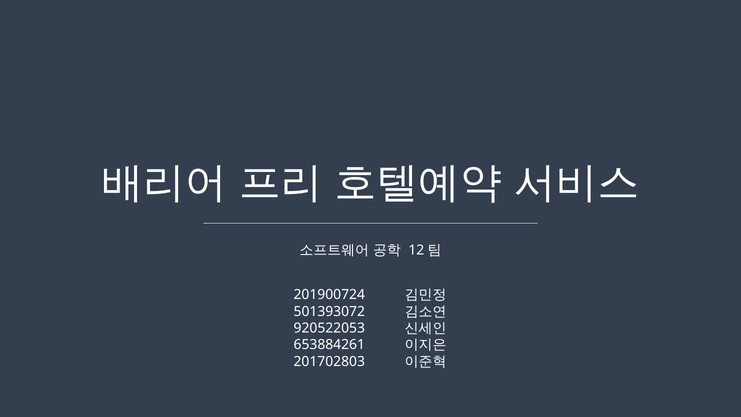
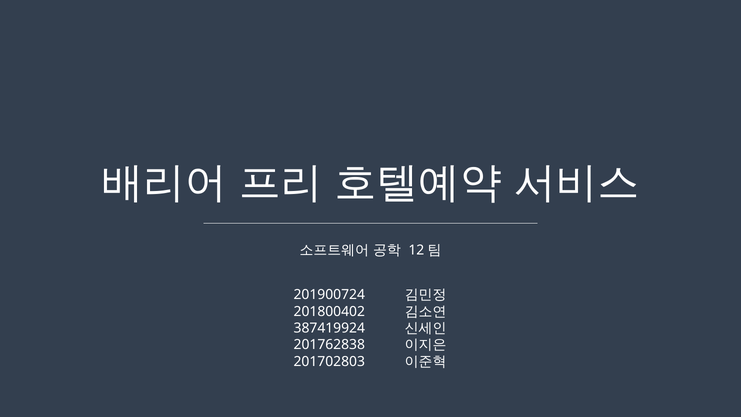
501393072: 501393072 -> 201800402 (329, 311)
920522053: 920522053 -> 387419924 (329, 328)
653884261: 653884261 -> 201762838 (329, 345)
